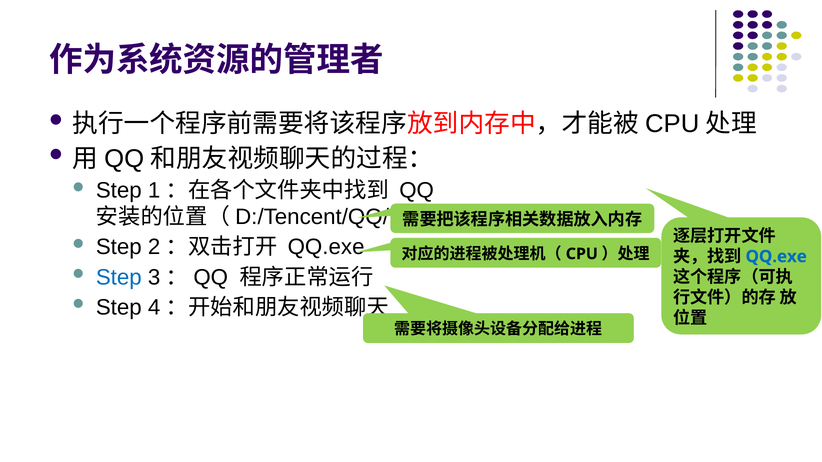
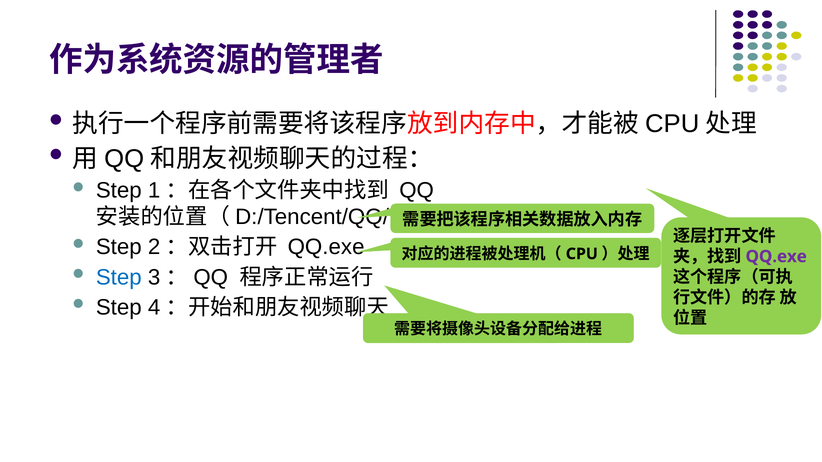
QQ.exe colour: blue -> purple (776, 257)
